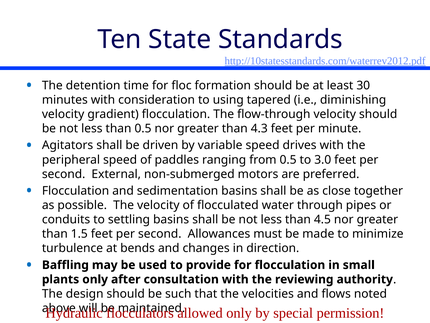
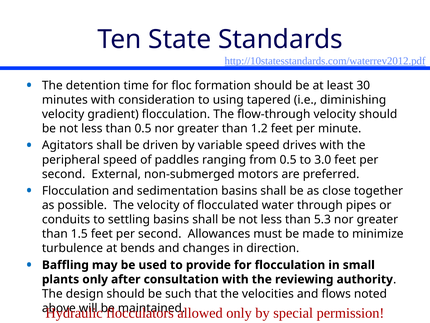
4.3: 4.3 -> 1.2 (259, 128)
4.5: 4.5 -> 5.3 (322, 219)
